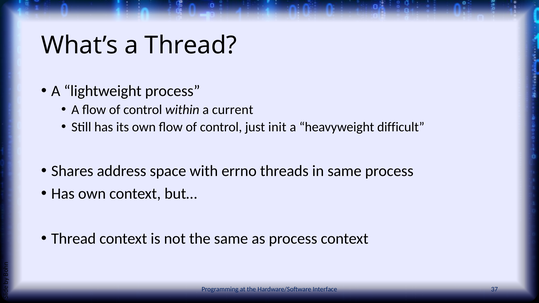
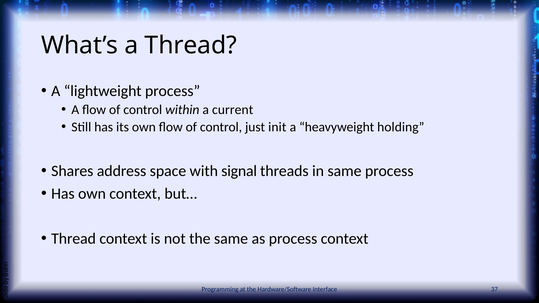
difficult: difficult -> holding (401, 127)
errno: errno -> signal (239, 171)
